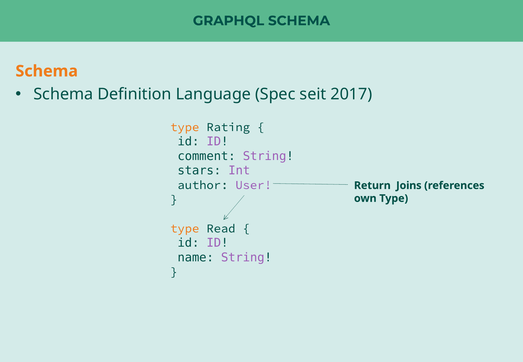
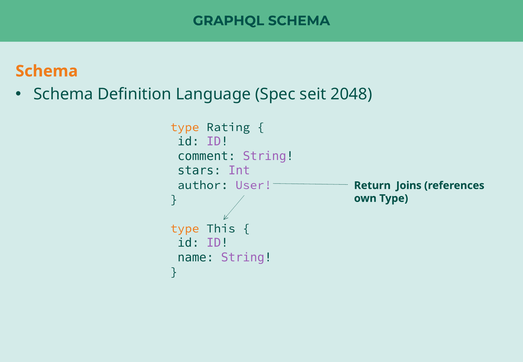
2017: 2017 -> 2048 (351, 94)
Read: Read -> This (221, 229)
